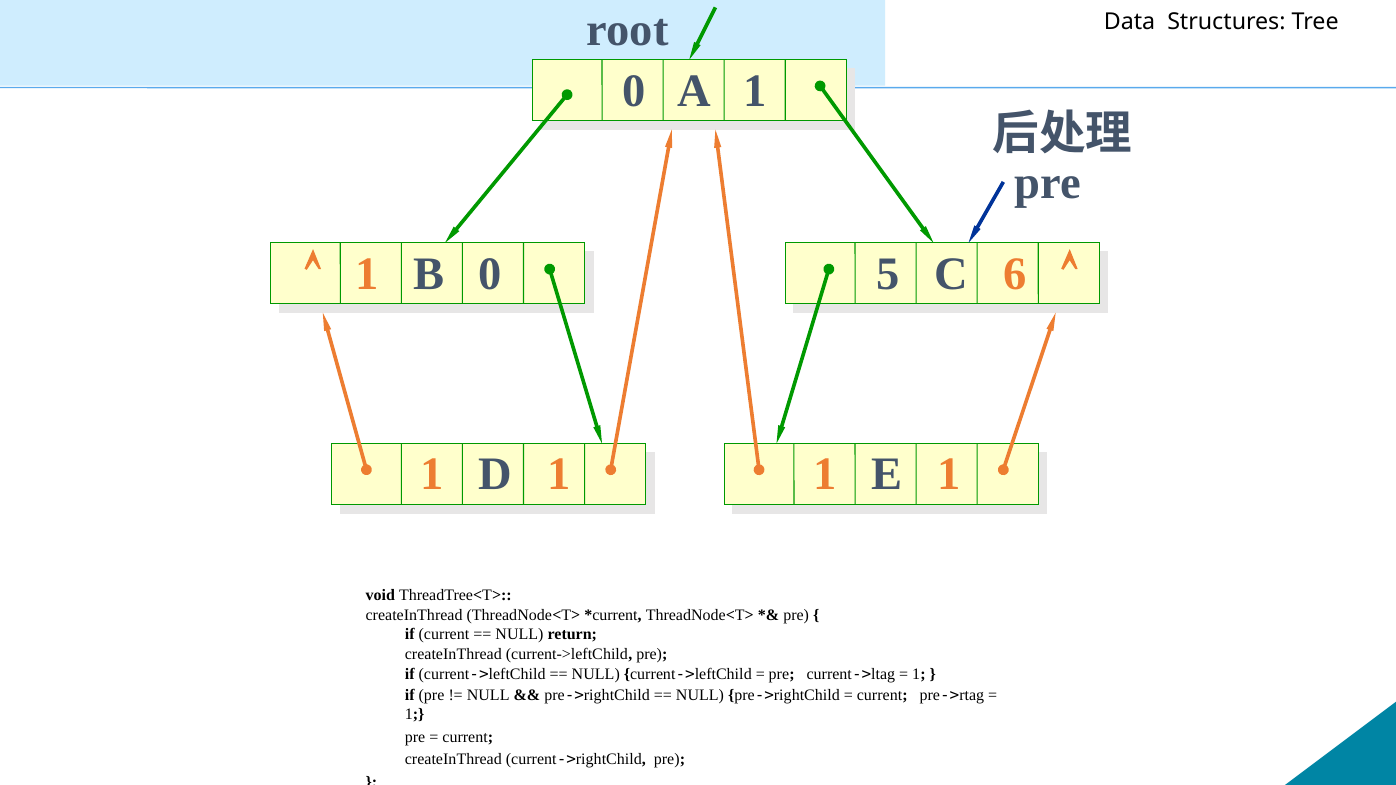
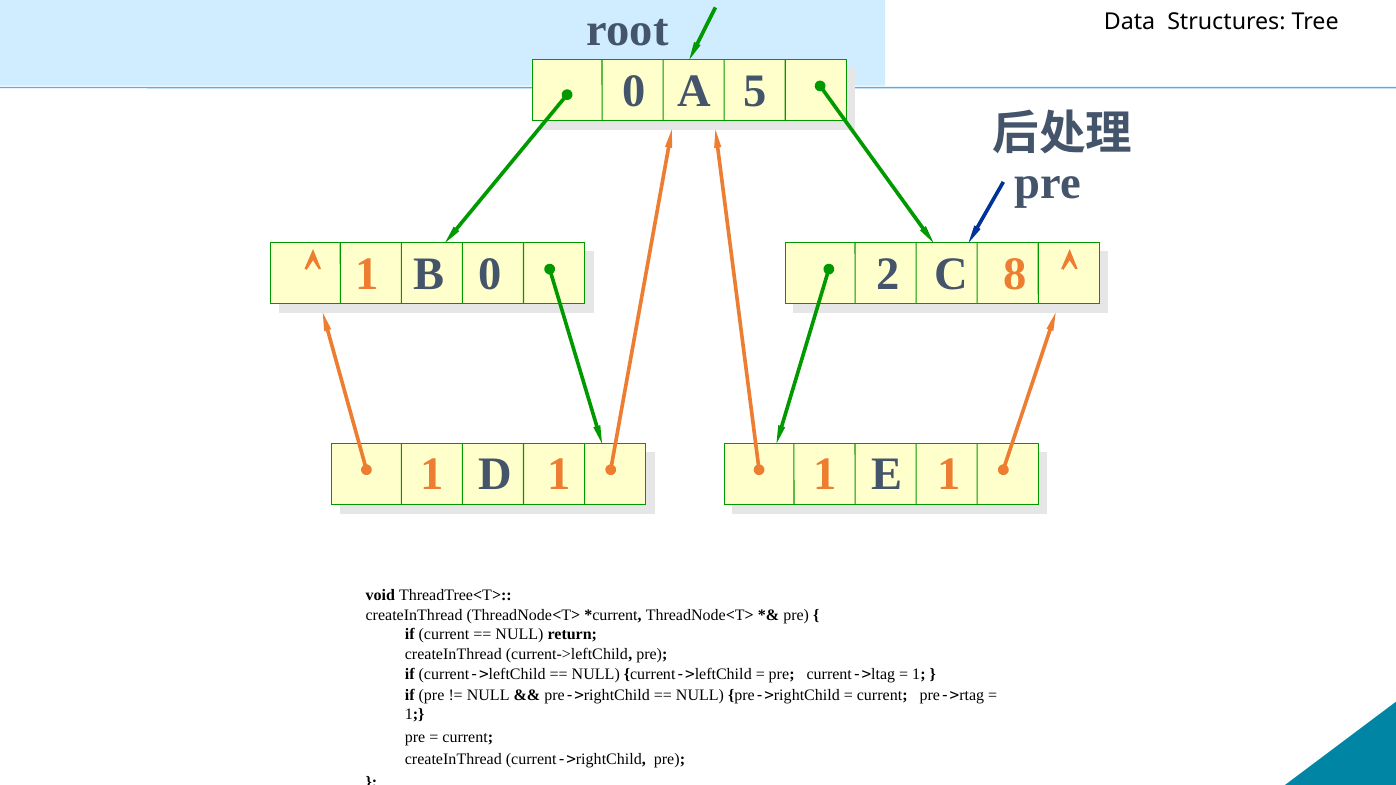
A 1: 1 -> 5 (755, 91)
5: 5 -> 2 (888, 274)
6: 6 -> 8 (1015, 274)
